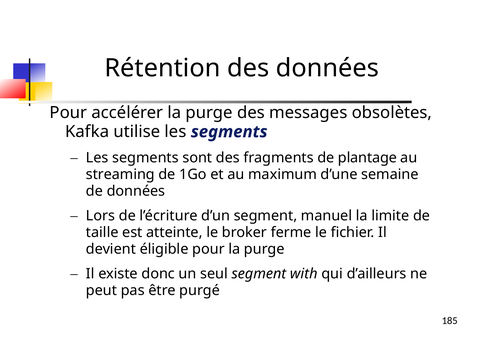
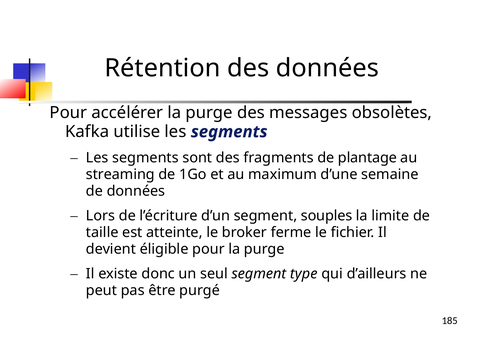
manuel: manuel -> souples (327, 216)
with: with -> type (304, 274)
